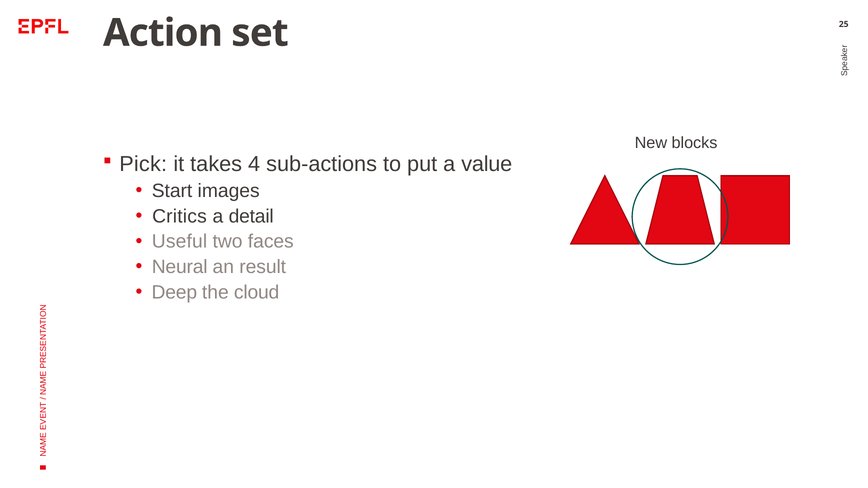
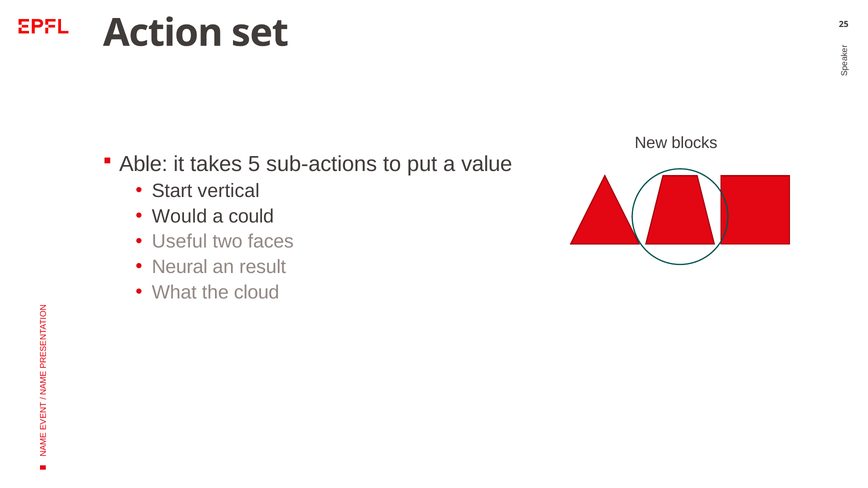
Pick: Pick -> Able (143, 164)
4: 4 -> 5 (254, 164)
images: images -> vertical (229, 191)
Critics: Critics -> Would (179, 216)
detail: detail -> could (251, 216)
Deep: Deep -> What (174, 292)
